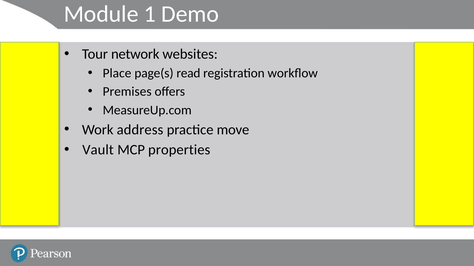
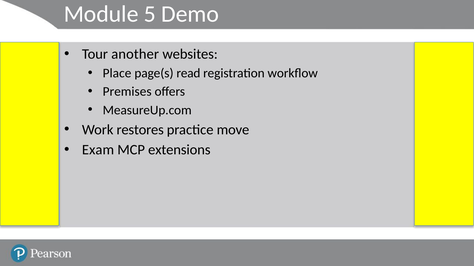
1: 1 -> 5 (150, 14)
network: network -> another (135, 54)
address: address -> restores (140, 130)
Vault: Vault -> Exam (98, 150)
properties: properties -> extensions (179, 150)
